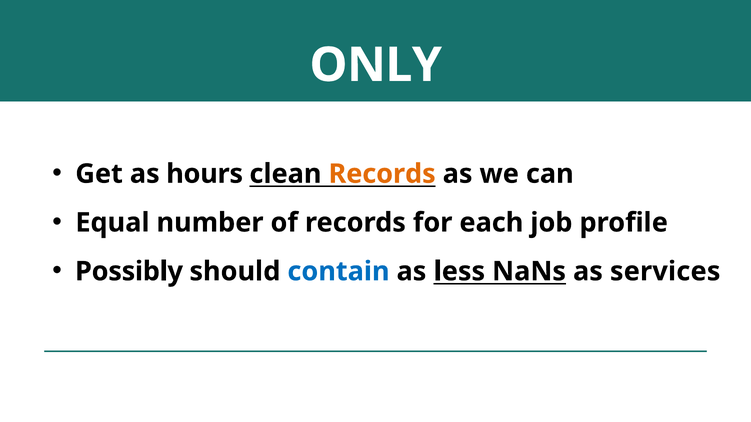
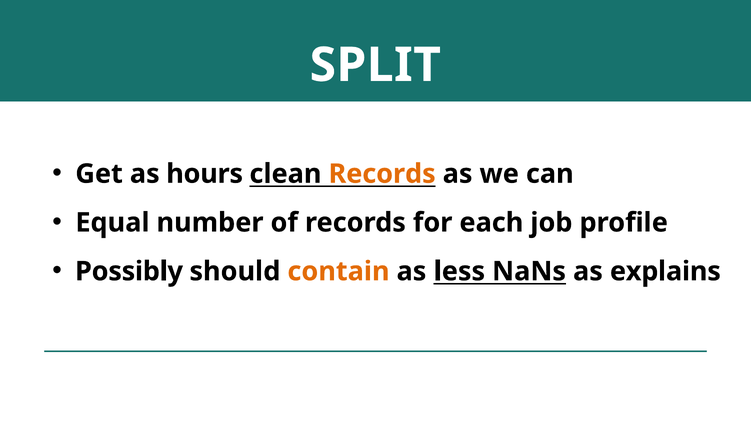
ONLY: ONLY -> SPLIT (375, 65)
contain colour: blue -> orange (338, 272)
services: services -> explains (665, 272)
